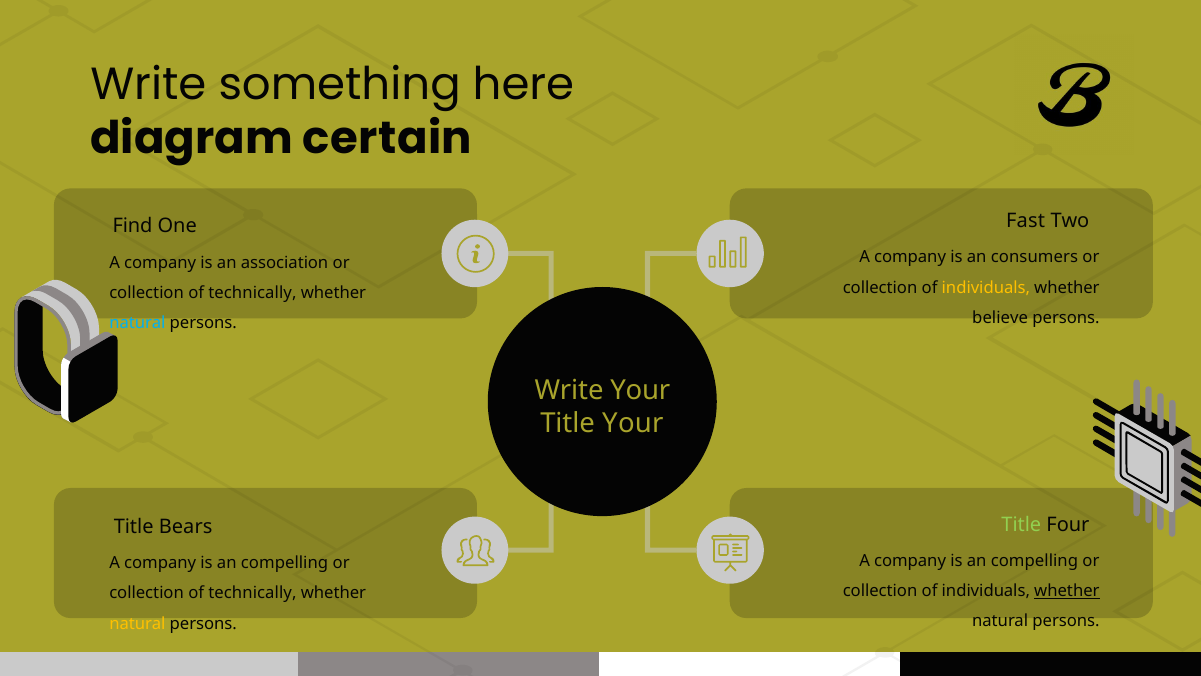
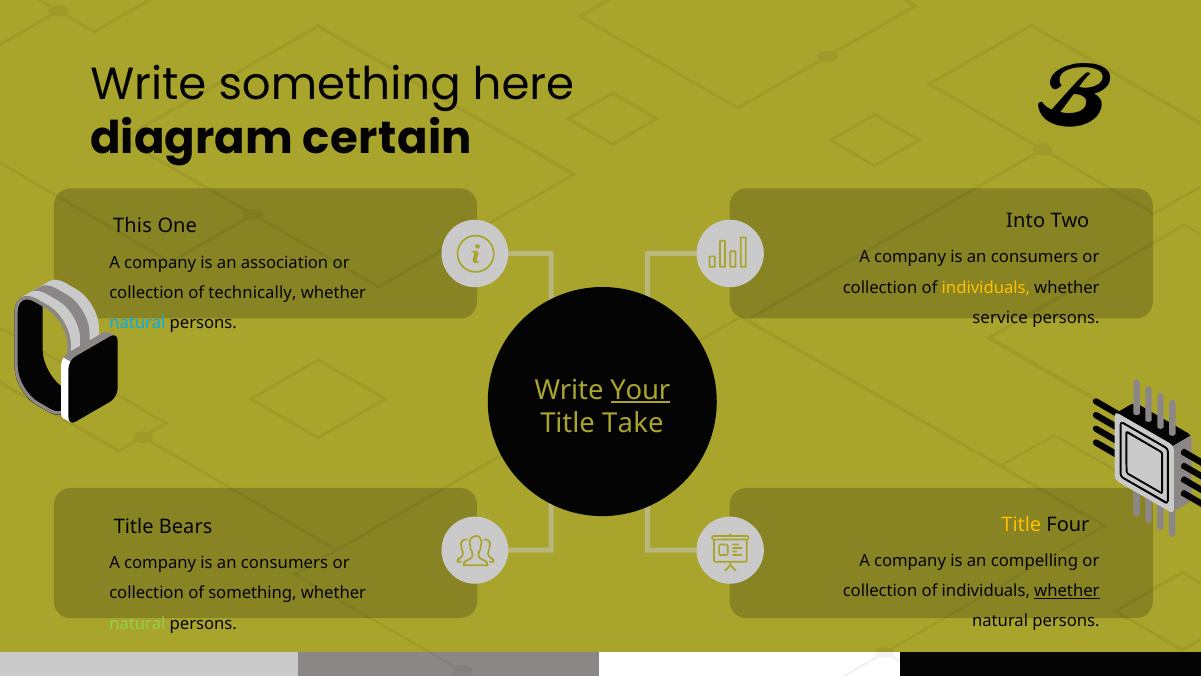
Fast: Fast -> Into (1026, 221)
Find: Find -> This (132, 226)
believe: believe -> service (1000, 317)
Your underline: none -> present (640, 390)
Title Your: Your -> Take (633, 423)
Title colour: light green -> yellow (1021, 524)
compelling: compelling -> consumers (285, 563)
technically: technically -> something (252, 593)
natural colour: yellow -> light green (137, 623)
